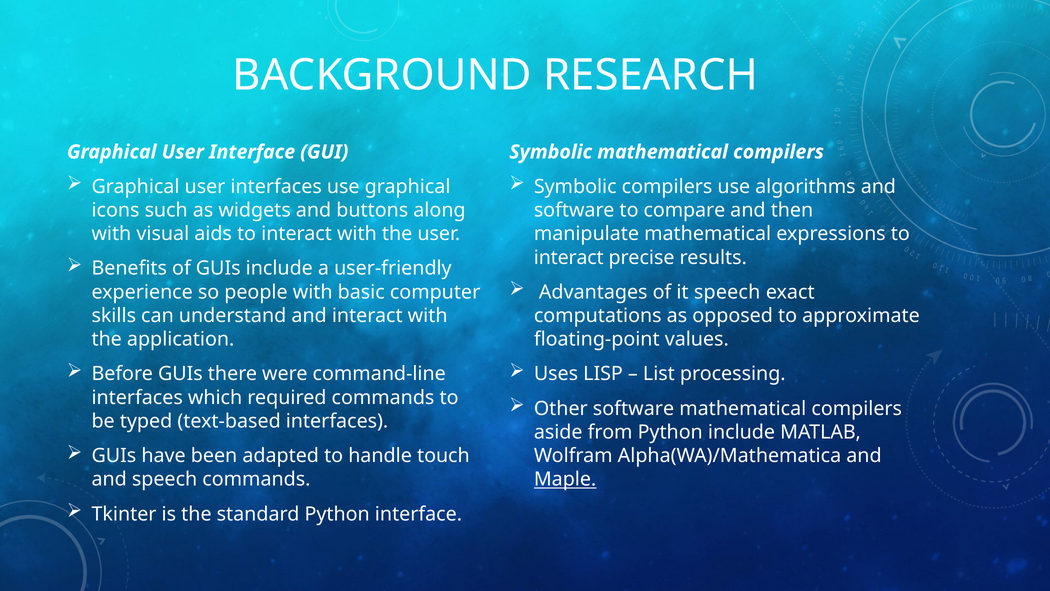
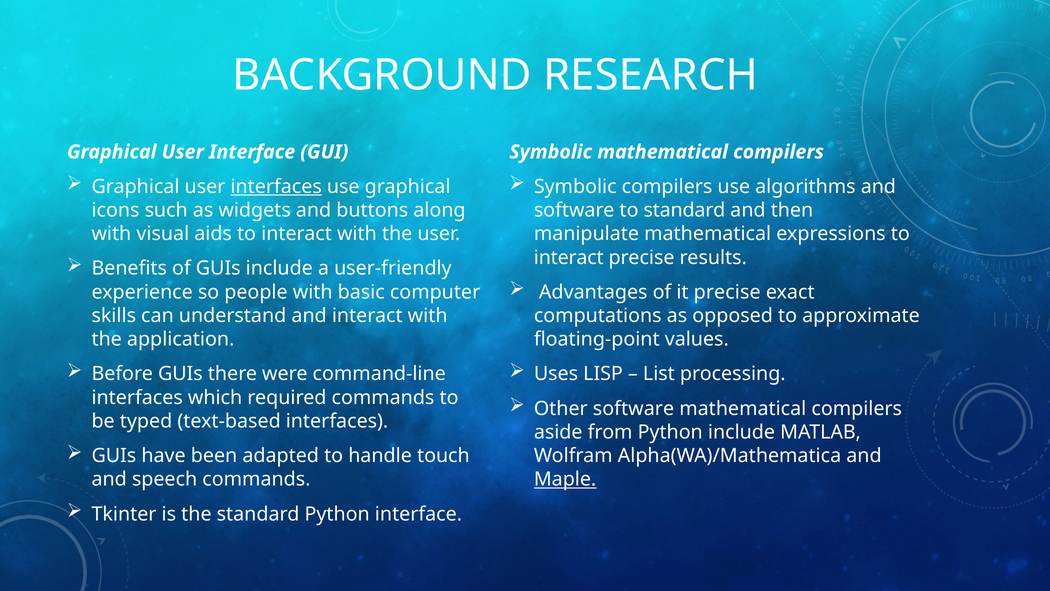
interfaces underline: none -> present (276, 186)
to compare: compare -> standard (684, 210)
it speech: speech -> precise (727, 292)
